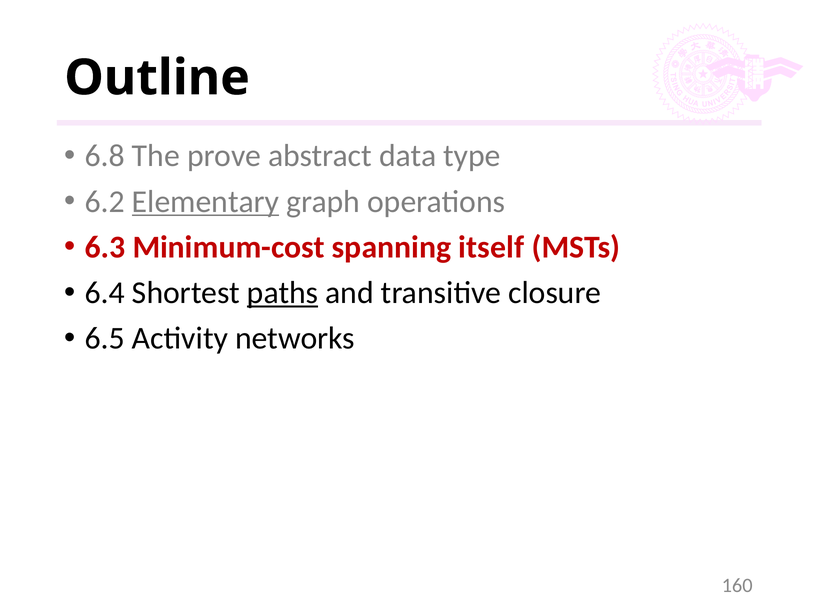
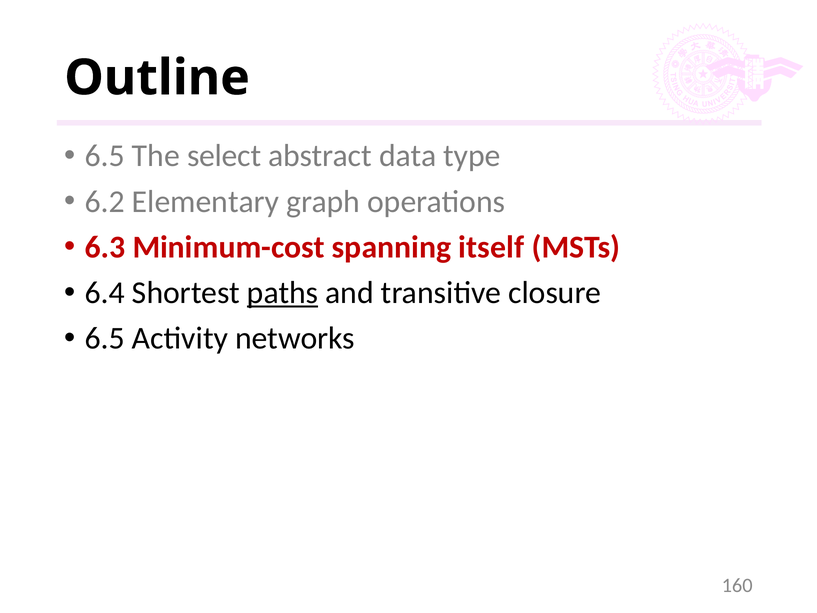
6.8: 6.8 -> 6.5 (105, 156)
prove: prove -> select (224, 156)
Elementary underline: present -> none (206, 201)
